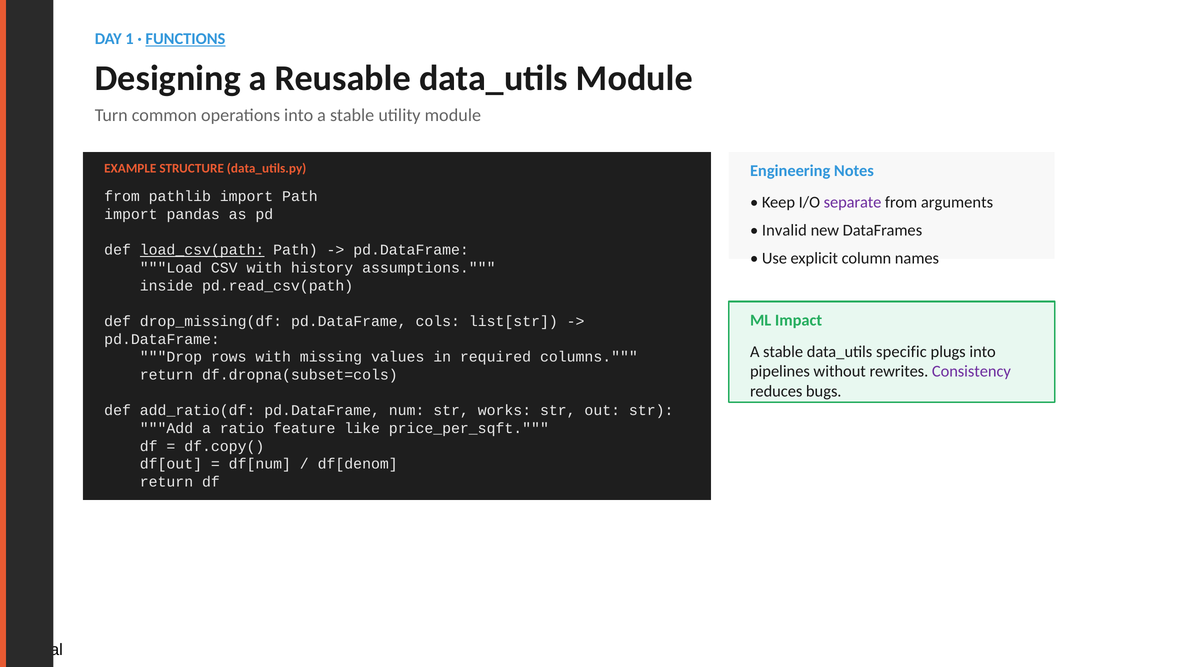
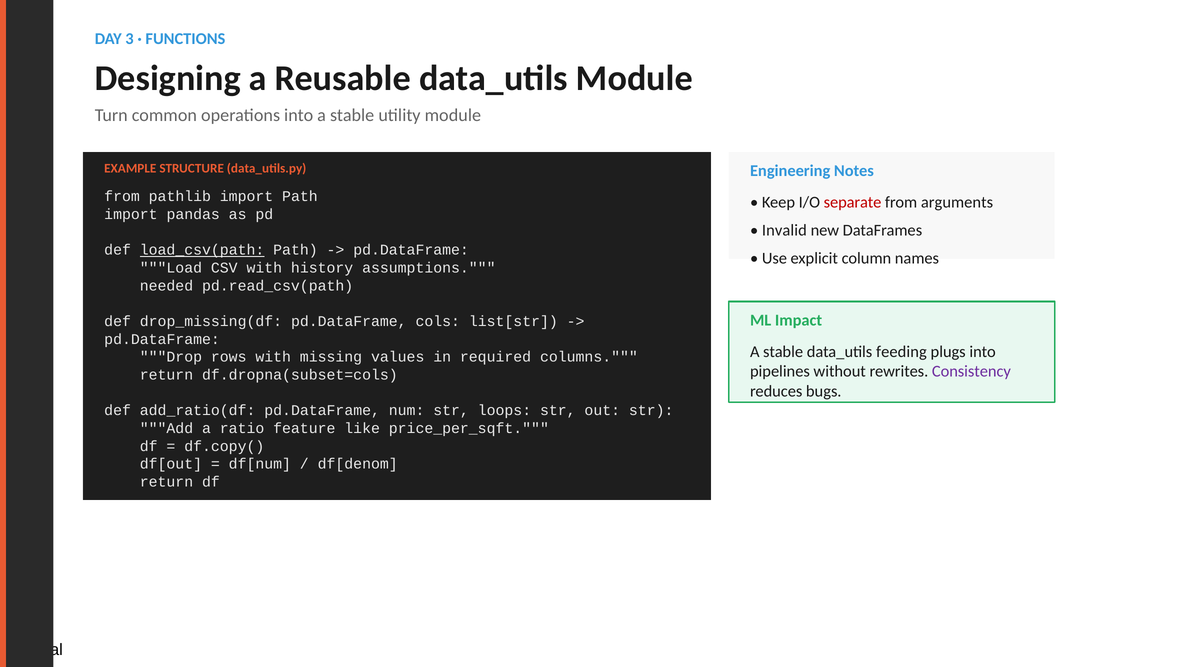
1: 1 -> 3 (130, 39)
FUNCTIONS underline: present -> none (185, 39)
separate colour: purple -> red (853, 202)
inside: inside -> needed (166, 285)
specific: specific -> feeding (901, 351)
works: works -> loops (504, 410)
